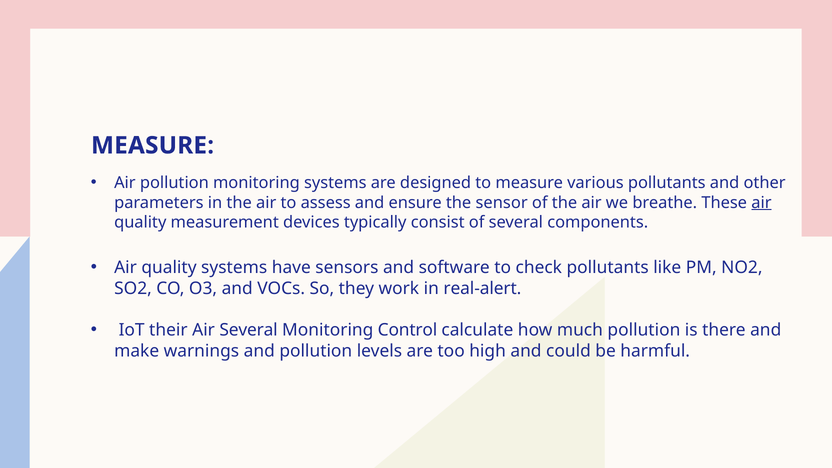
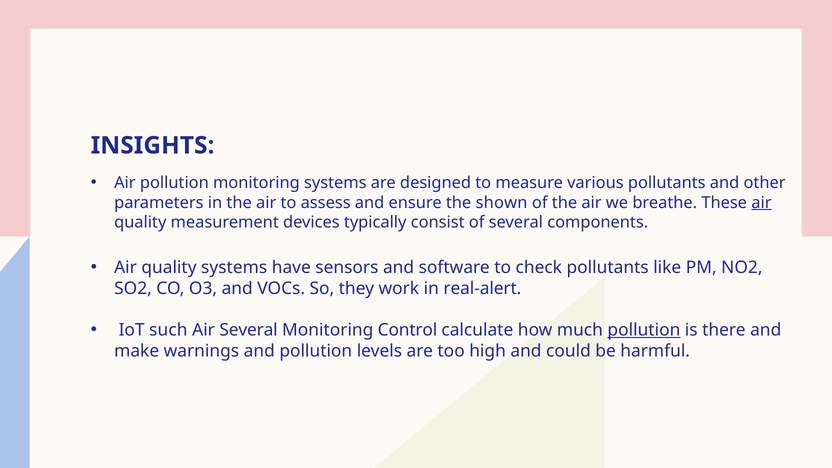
MEASURE: MEASURE -> INSIGHTS (153, 145)
sensor: sensor -> shown (502, 203)
their: their -> such (168, 330)
pollution underline: none -> present (644, 330)
